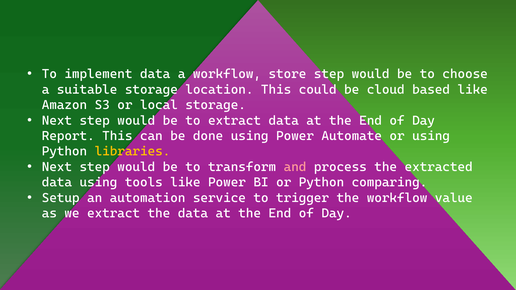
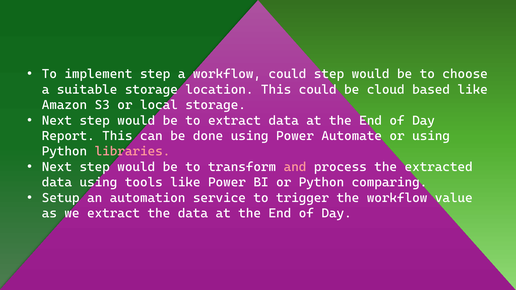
implement data: data -> step (155, 74)
workflow store: store -> could (287, 74)
libraries colour: yellow -> pink (132, 152)
